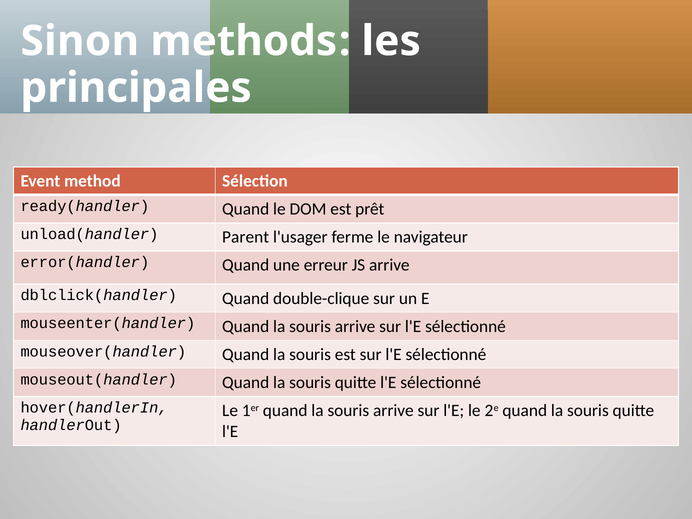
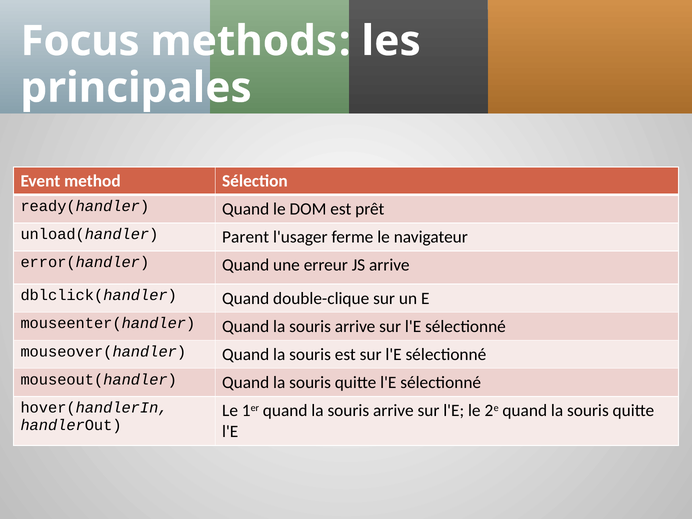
Sinon: Sinon -> Focus (80, 41)
